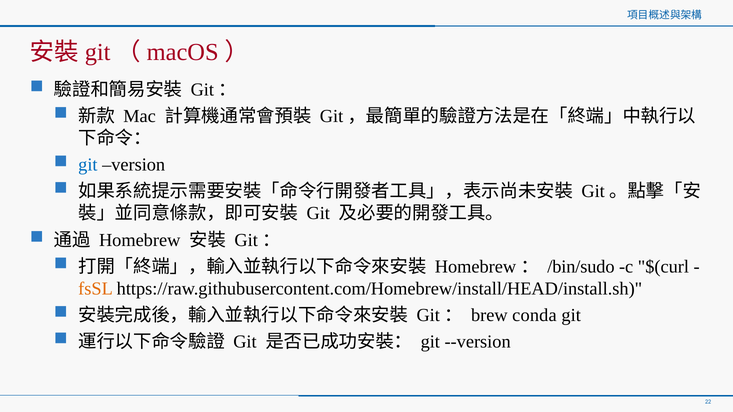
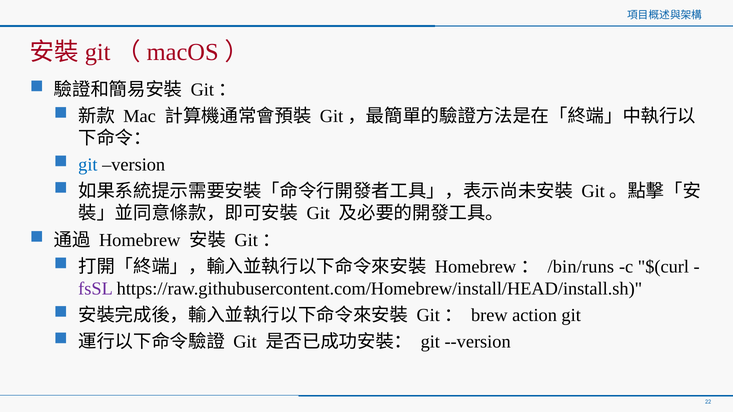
/bin/sudo: /bin/sudo -> /bin/runs (581, 267)
fsSL colour: orange -> purple (96, 289)
conda: conda -> action (535, 315)
